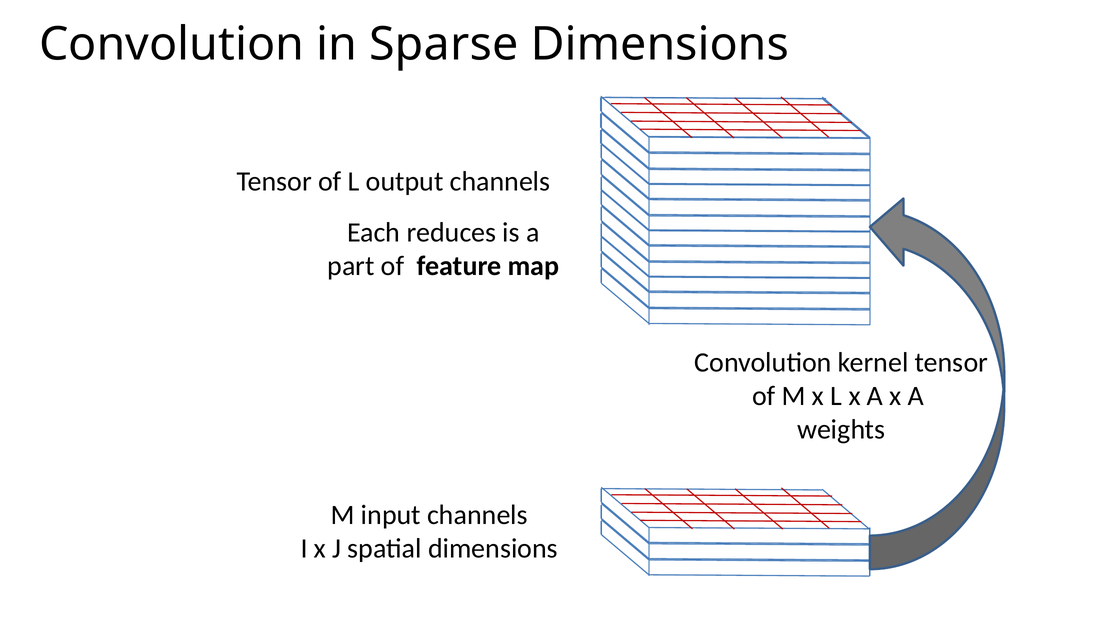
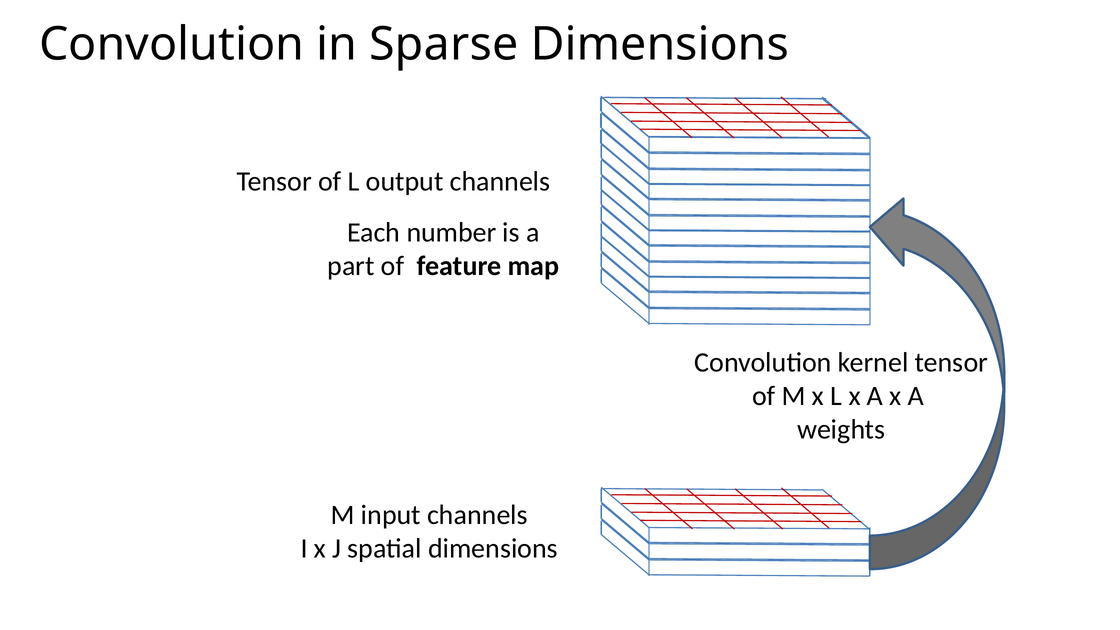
reduces: reduces -> number (451, 233)
